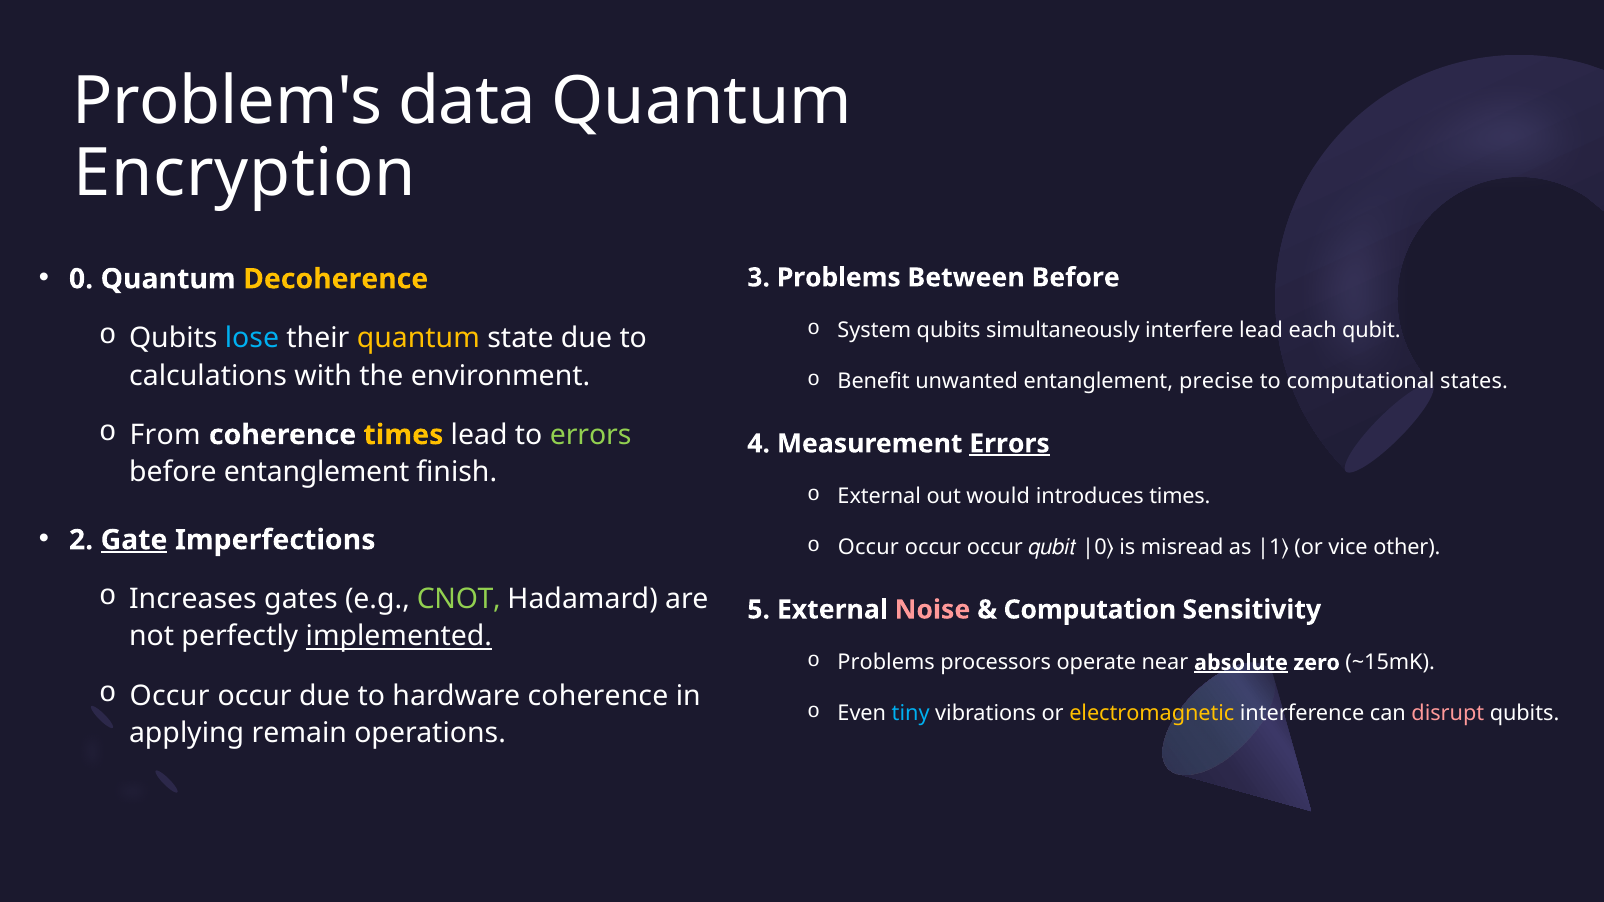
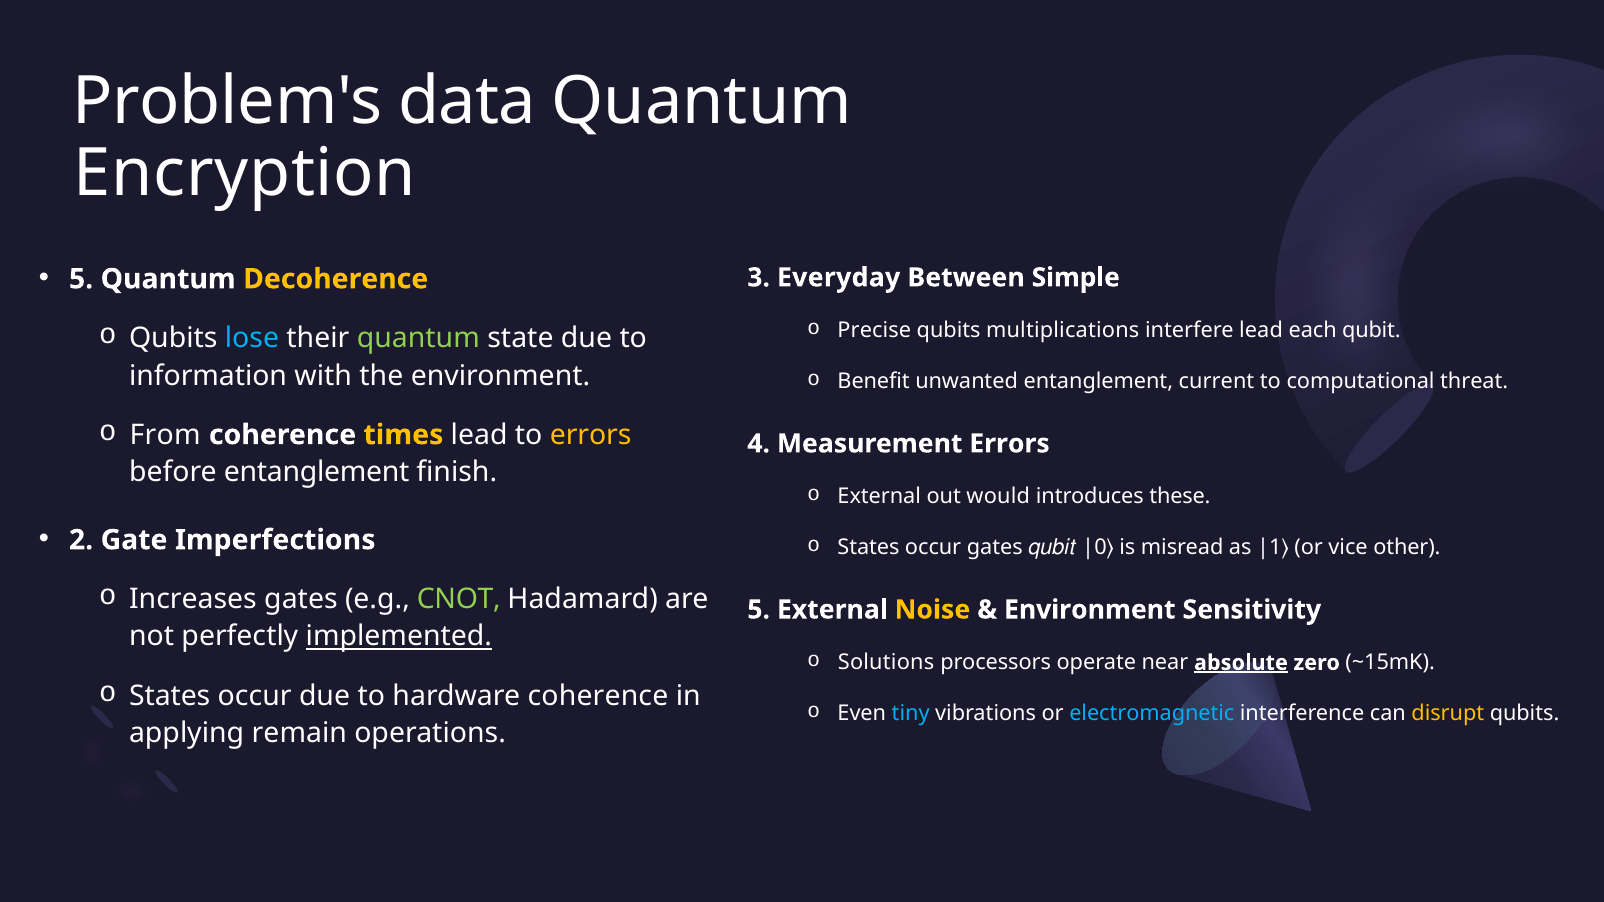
0: 0 -> 5 (81, 279)
3 Problems: Problems -> Everyday (839, 278)
Between Before: Before -> Simple (1076, 278)
System: System -> Precise (874, 331)
simultaneously: simultaneously -> multiplications (1063, 331)
quantum colour: yellow -> light green (418, 338)
calculations: calculations -> information (208, 376)
precise: precise -> current (1217, 381)
states: states -> threat (1474, 381)
errors colour: light green -> yellow (591, 435)
Errors underline: present -> none (1010, 444)
introduces times: times -> these (1180, 497)
Gate underline: present -> none (134, 540)
Occur: Occur -> States (869, 547)
occur: occur -> gates (995, 547)
Noise colour: pink -> yellow (932, 610)
Computation: Computation -> Environment (1090, 610)
Problems: Problems -> Solutions (886, 663)
Occur: Occur -> States (170, 696)
electromagnetic colour: yellow -> light blue (1152, 713)
disrupt colour: pink -> yellow (1448, 713)
